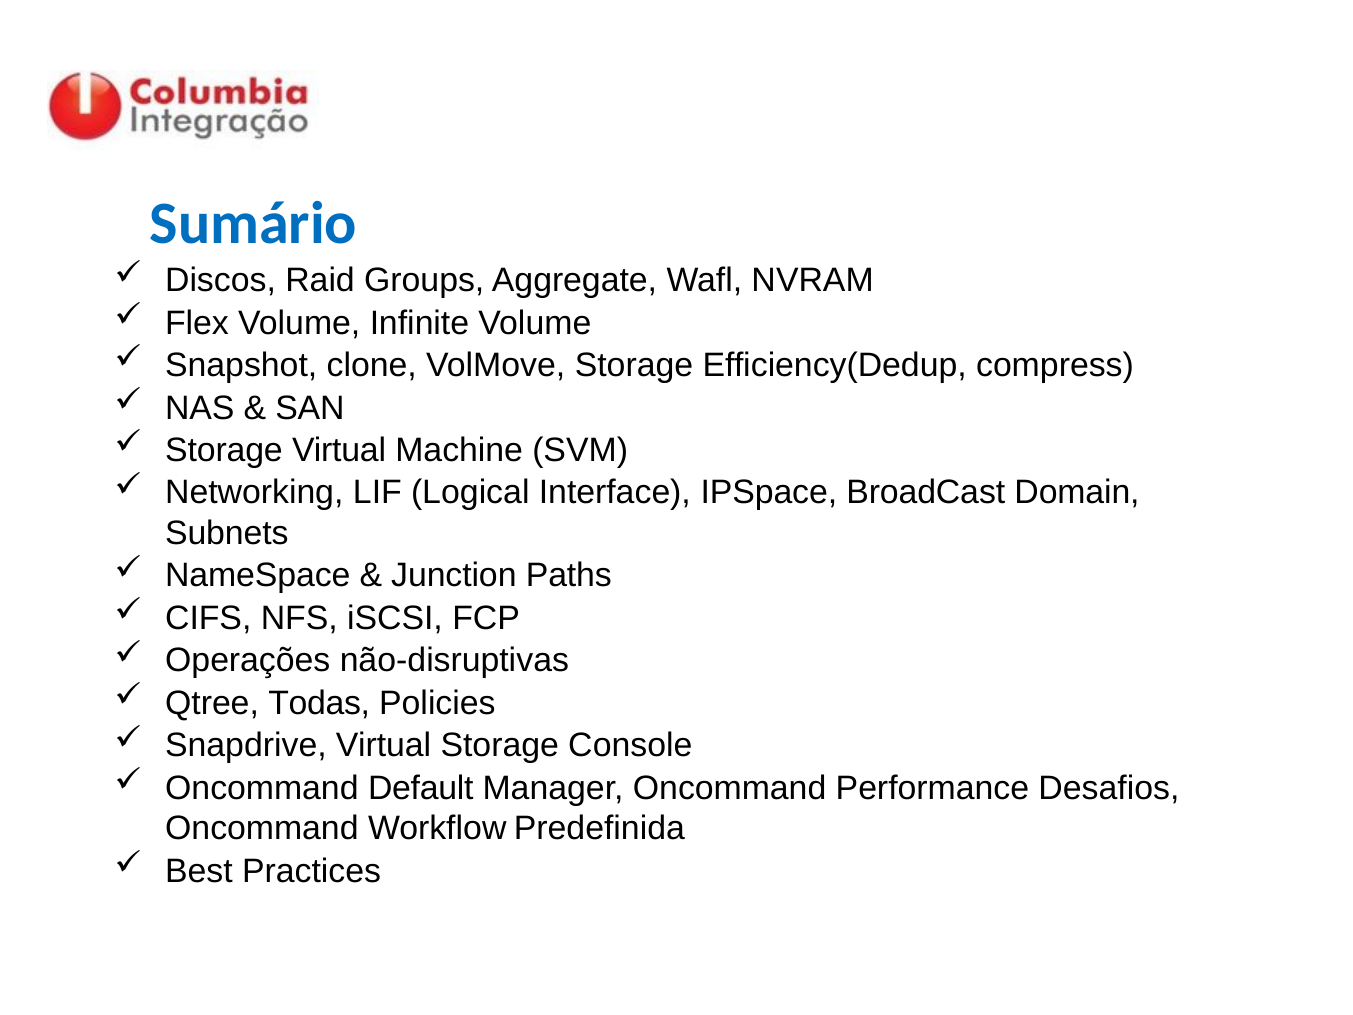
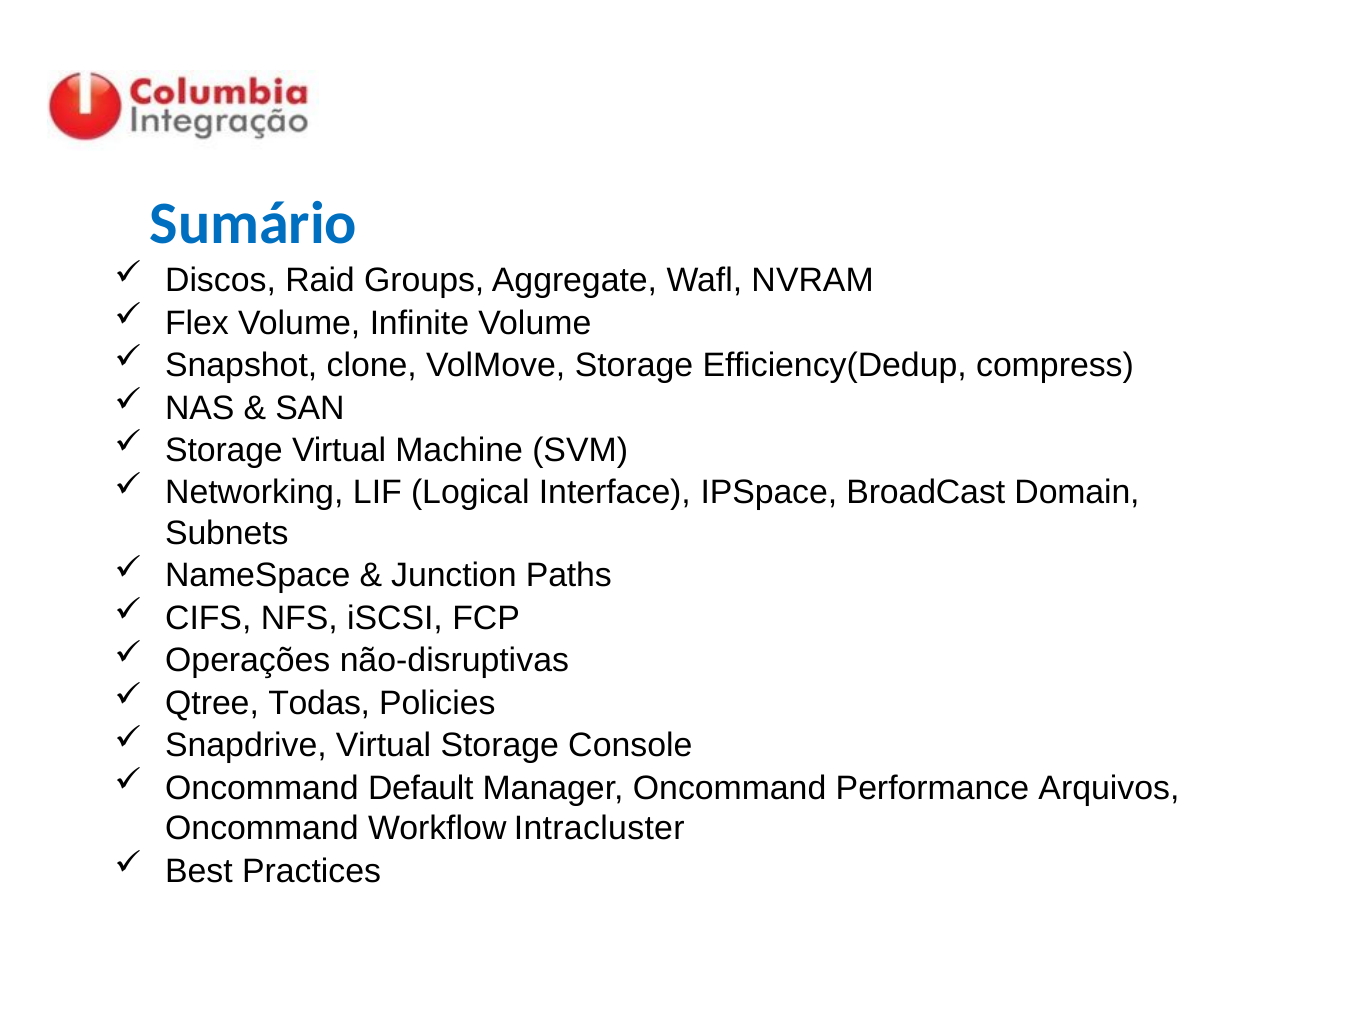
Desafios: Desafios -> Arquivos (1109, 788)
Predefinida: Predefinida -> Intracluster (599, 829)
